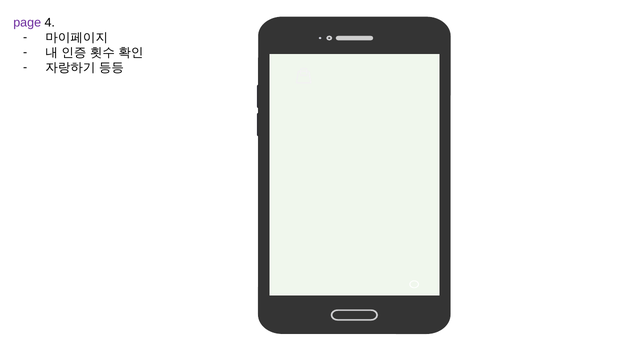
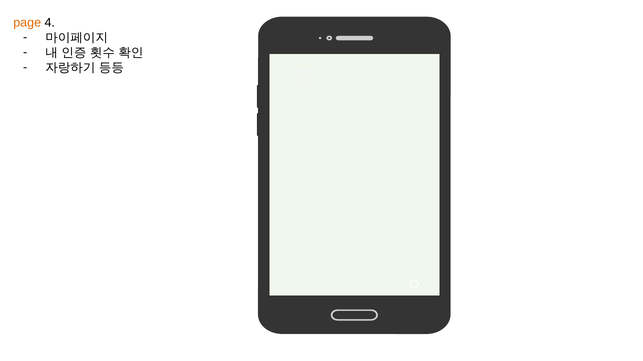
page colour: purple -> orange (27, 23)
